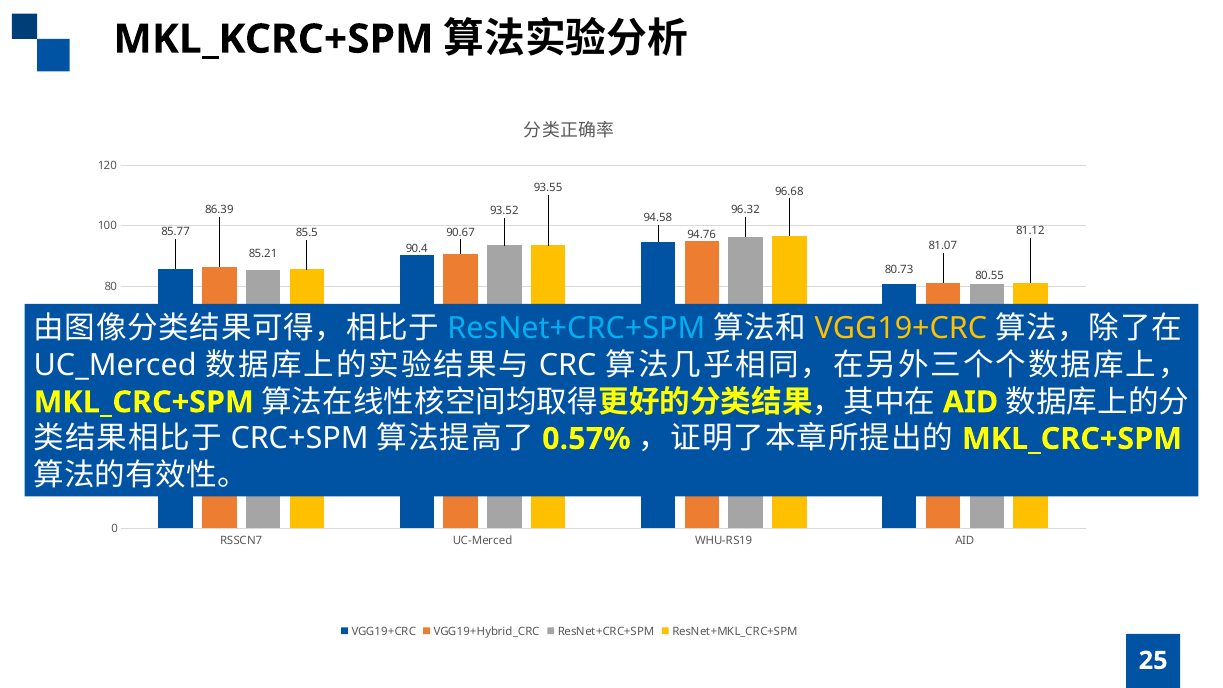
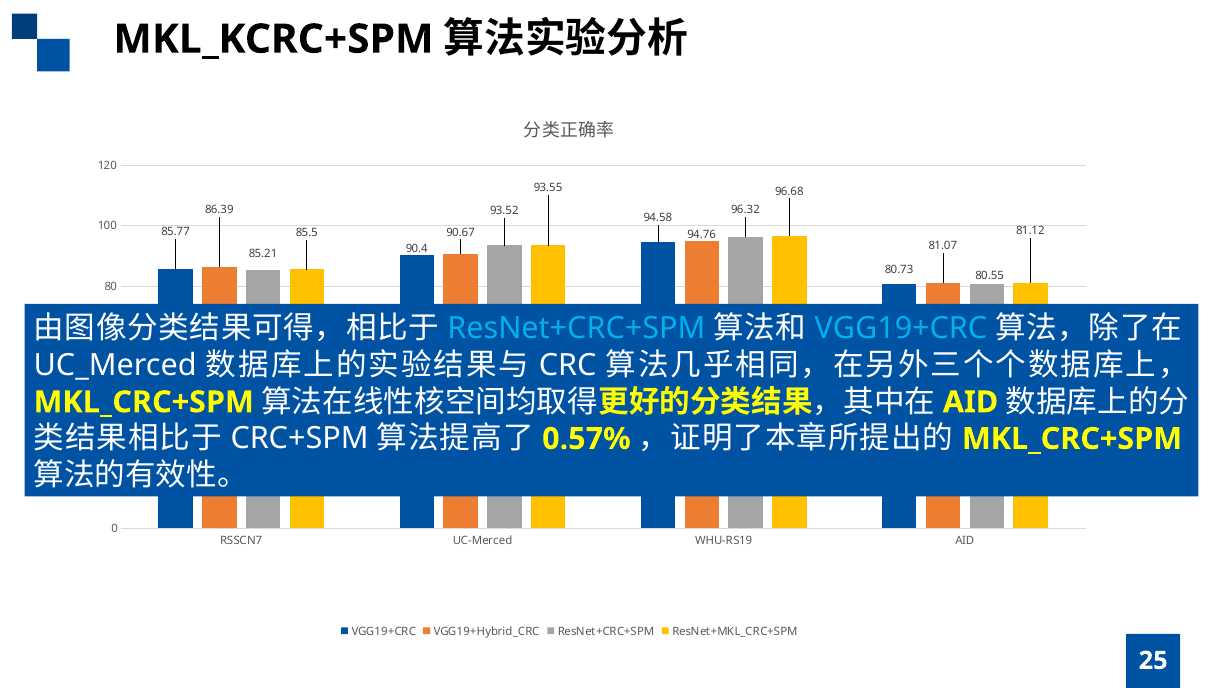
VGG19+CRC colour: yellow -> light blue (901, 329)
